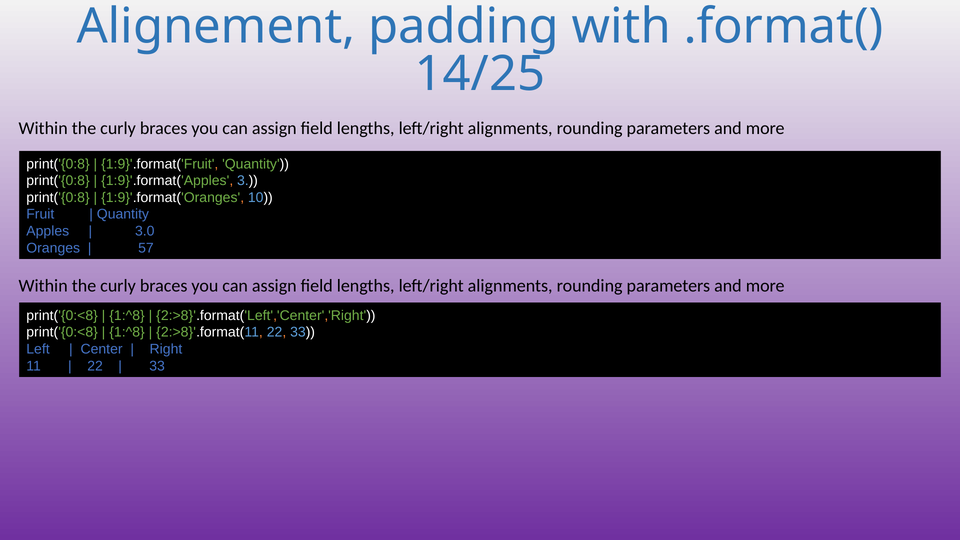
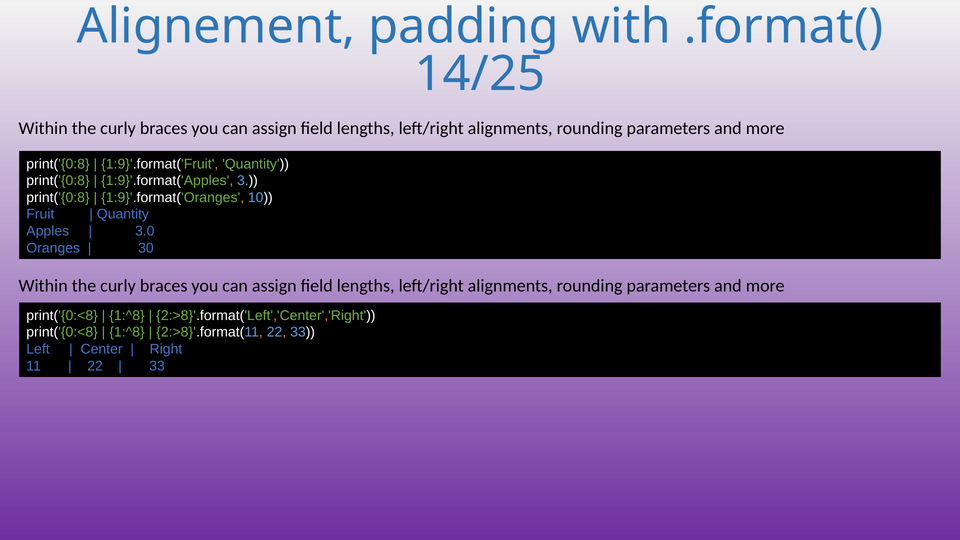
57: 57 -> 30 (146, 248)
